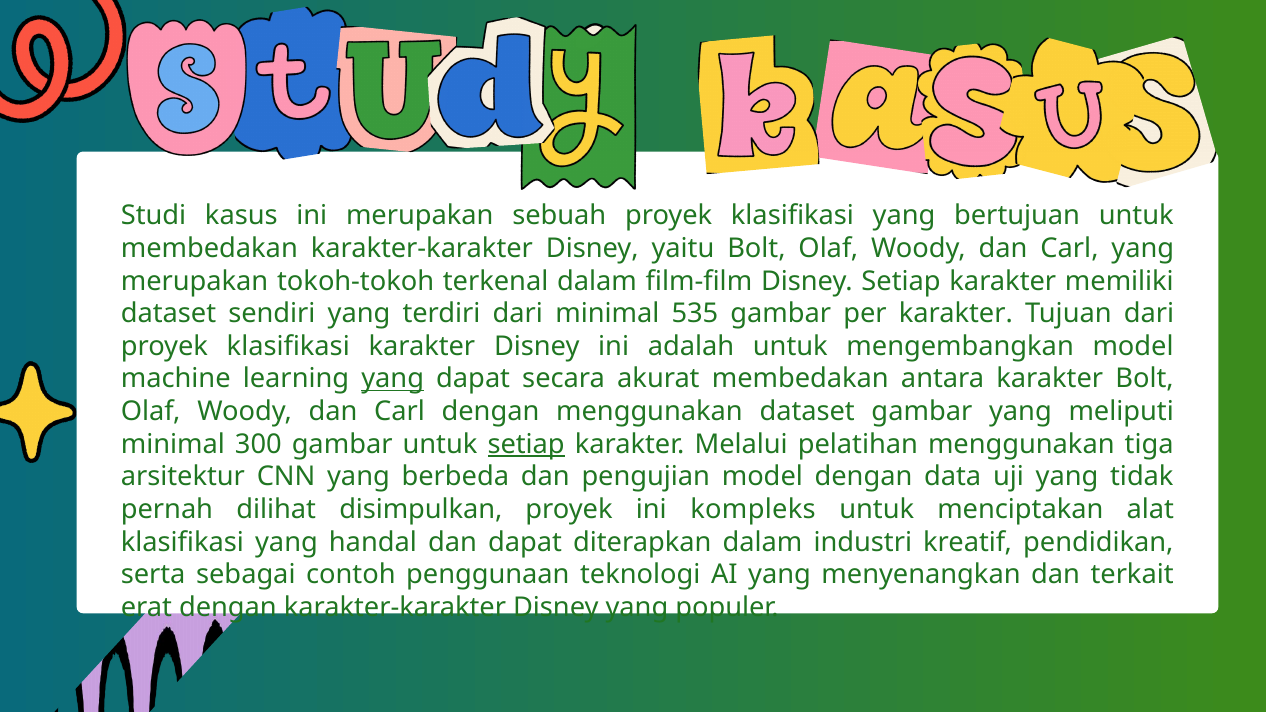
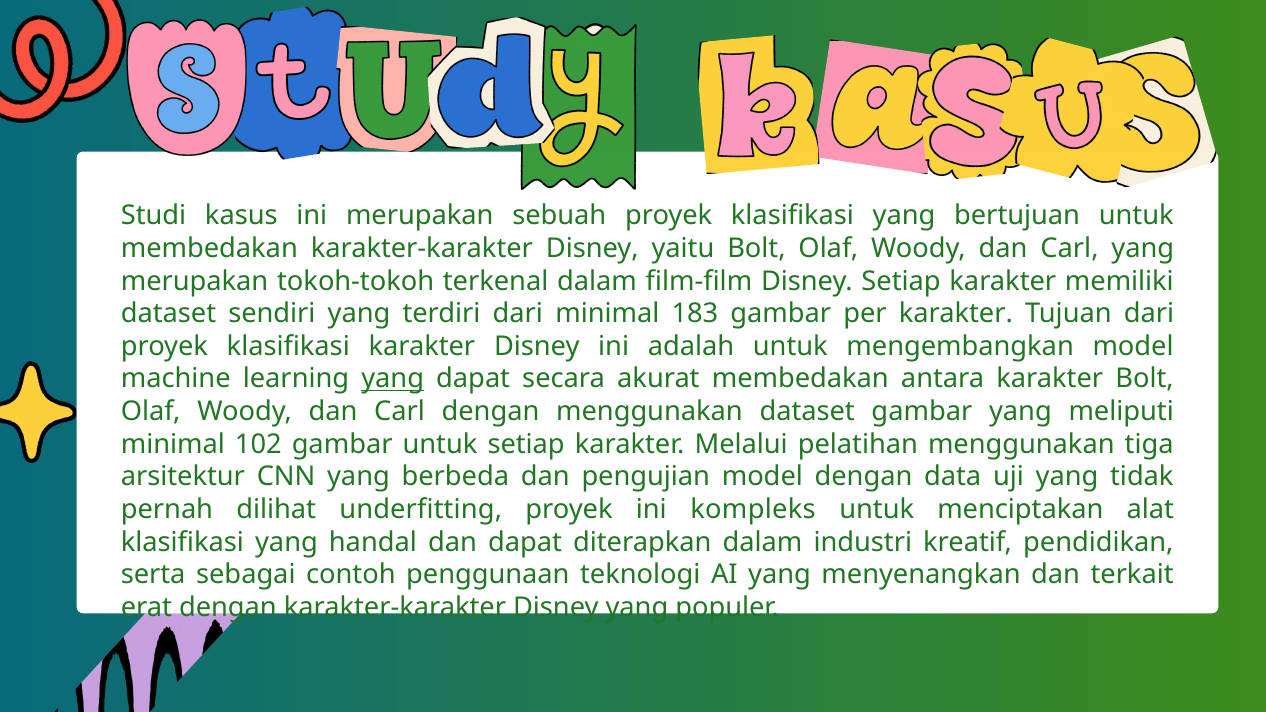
535: 535 -> 183 (695, 314)
300: 300 -> 102 (258, 444)
setiap underline: present -> none (526, 444)
disimpulkan: disimpulkan -> underfitting (421, 510)
